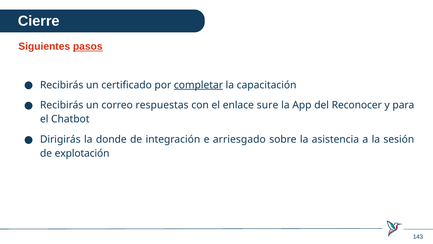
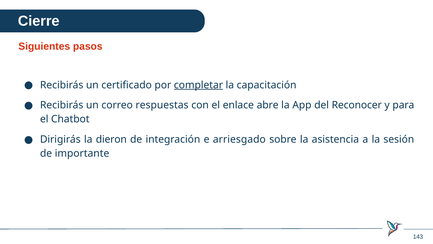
pasos underline: present -> none (88, 46)
sure: sure -> abre (268, 105)
donde: donde -> dieron (111, 139)
explotación: explotación -> importante (82, 153)
